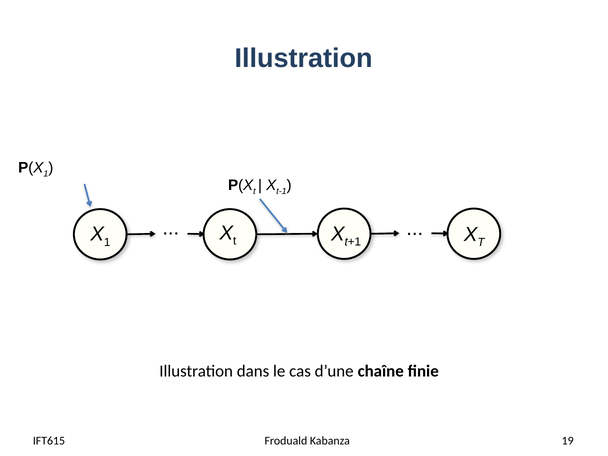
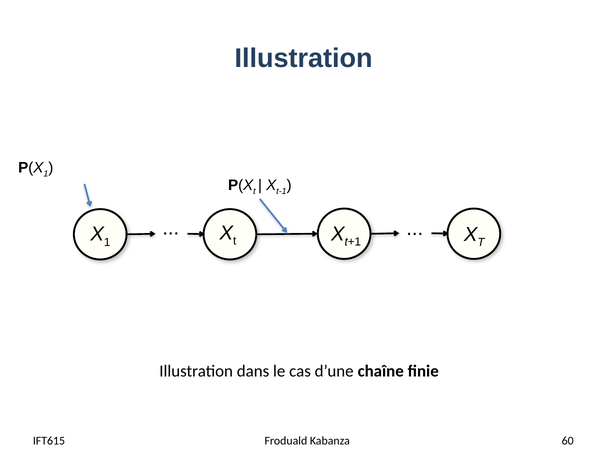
19: 19 -> 60 (568, 441)
